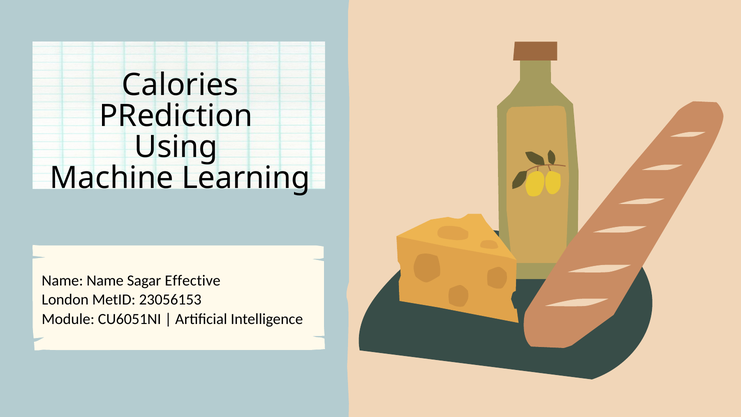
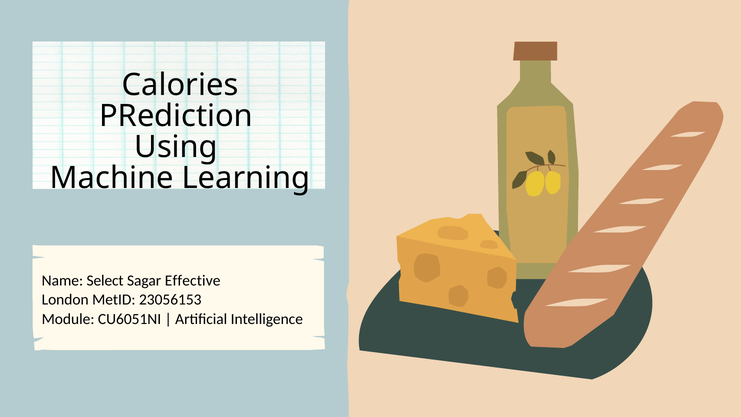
Name Name: Name -> Select (105, 280)
